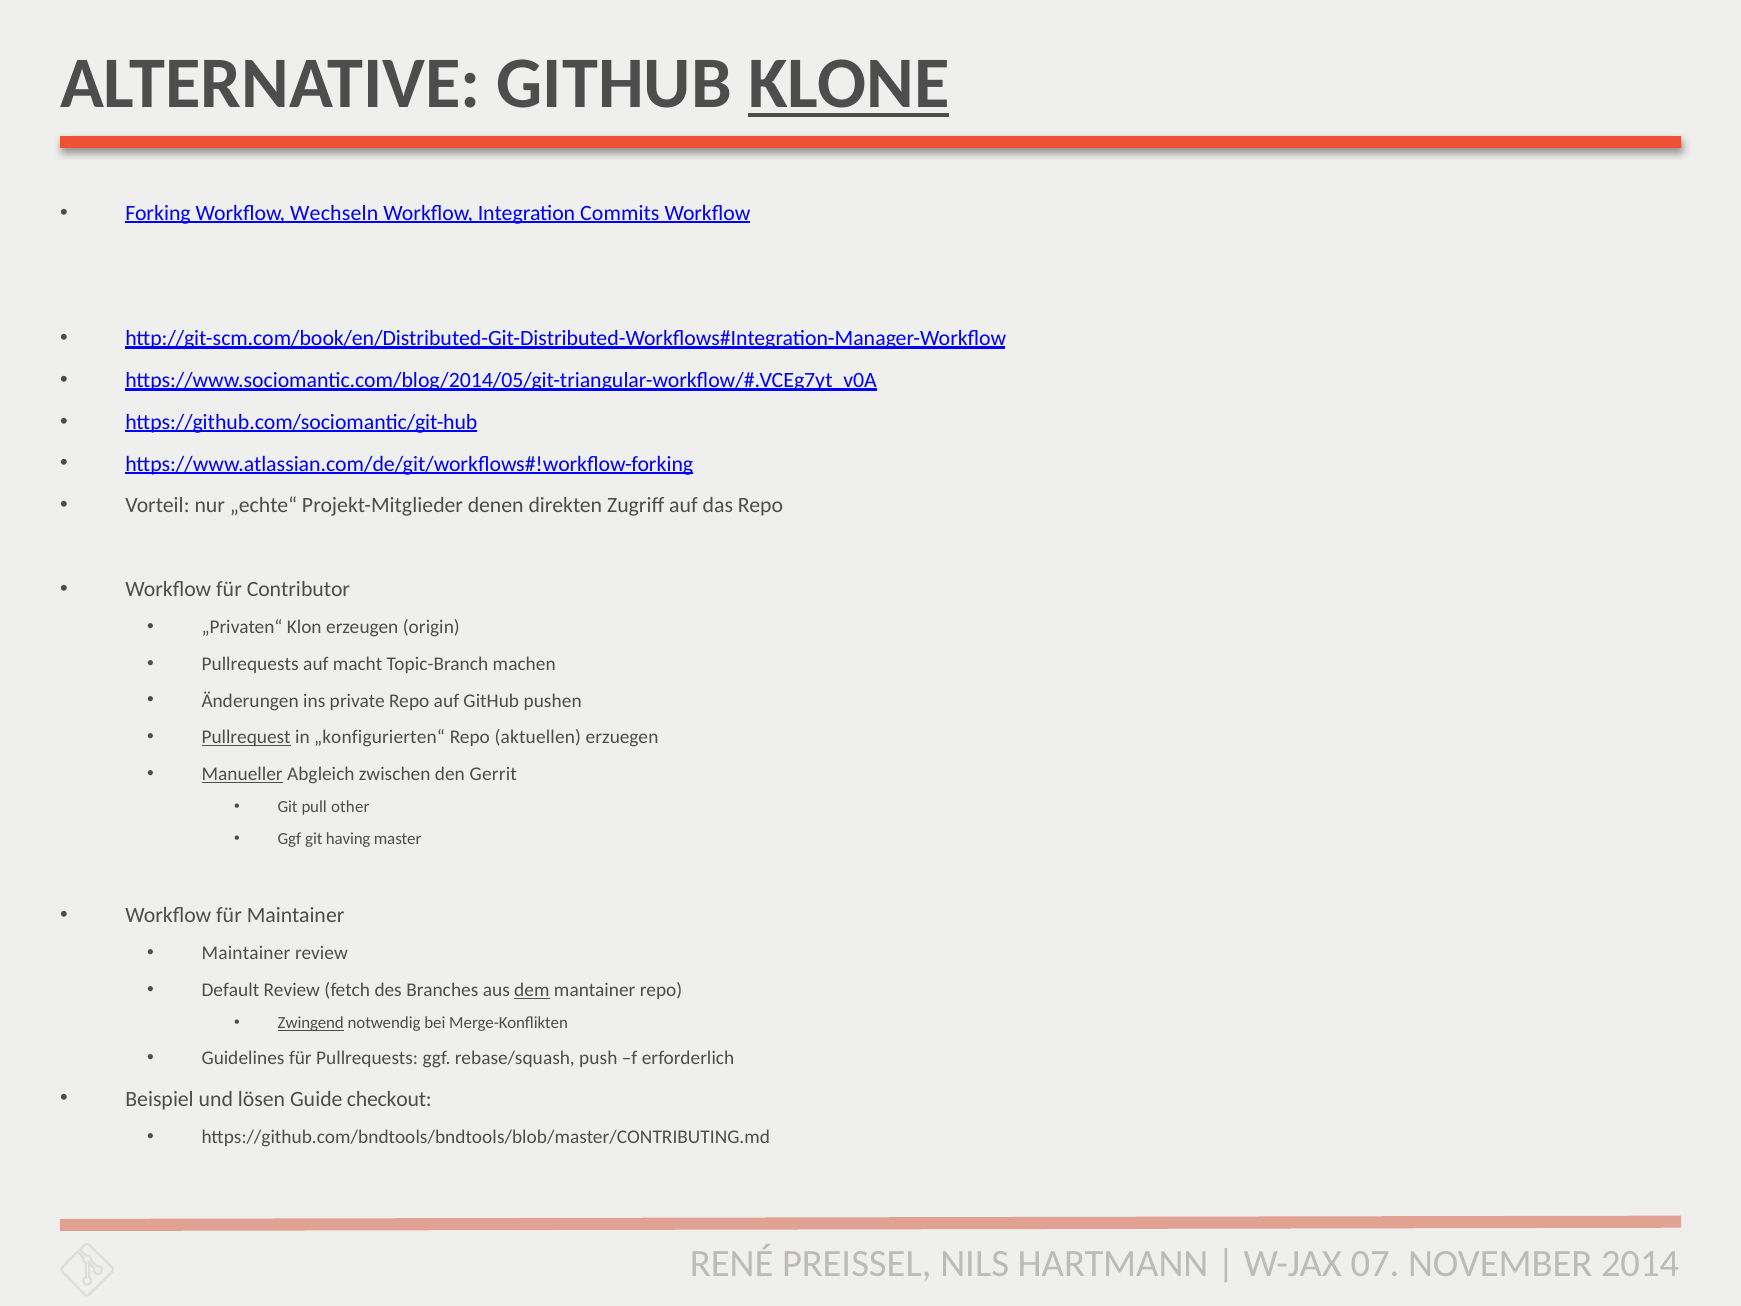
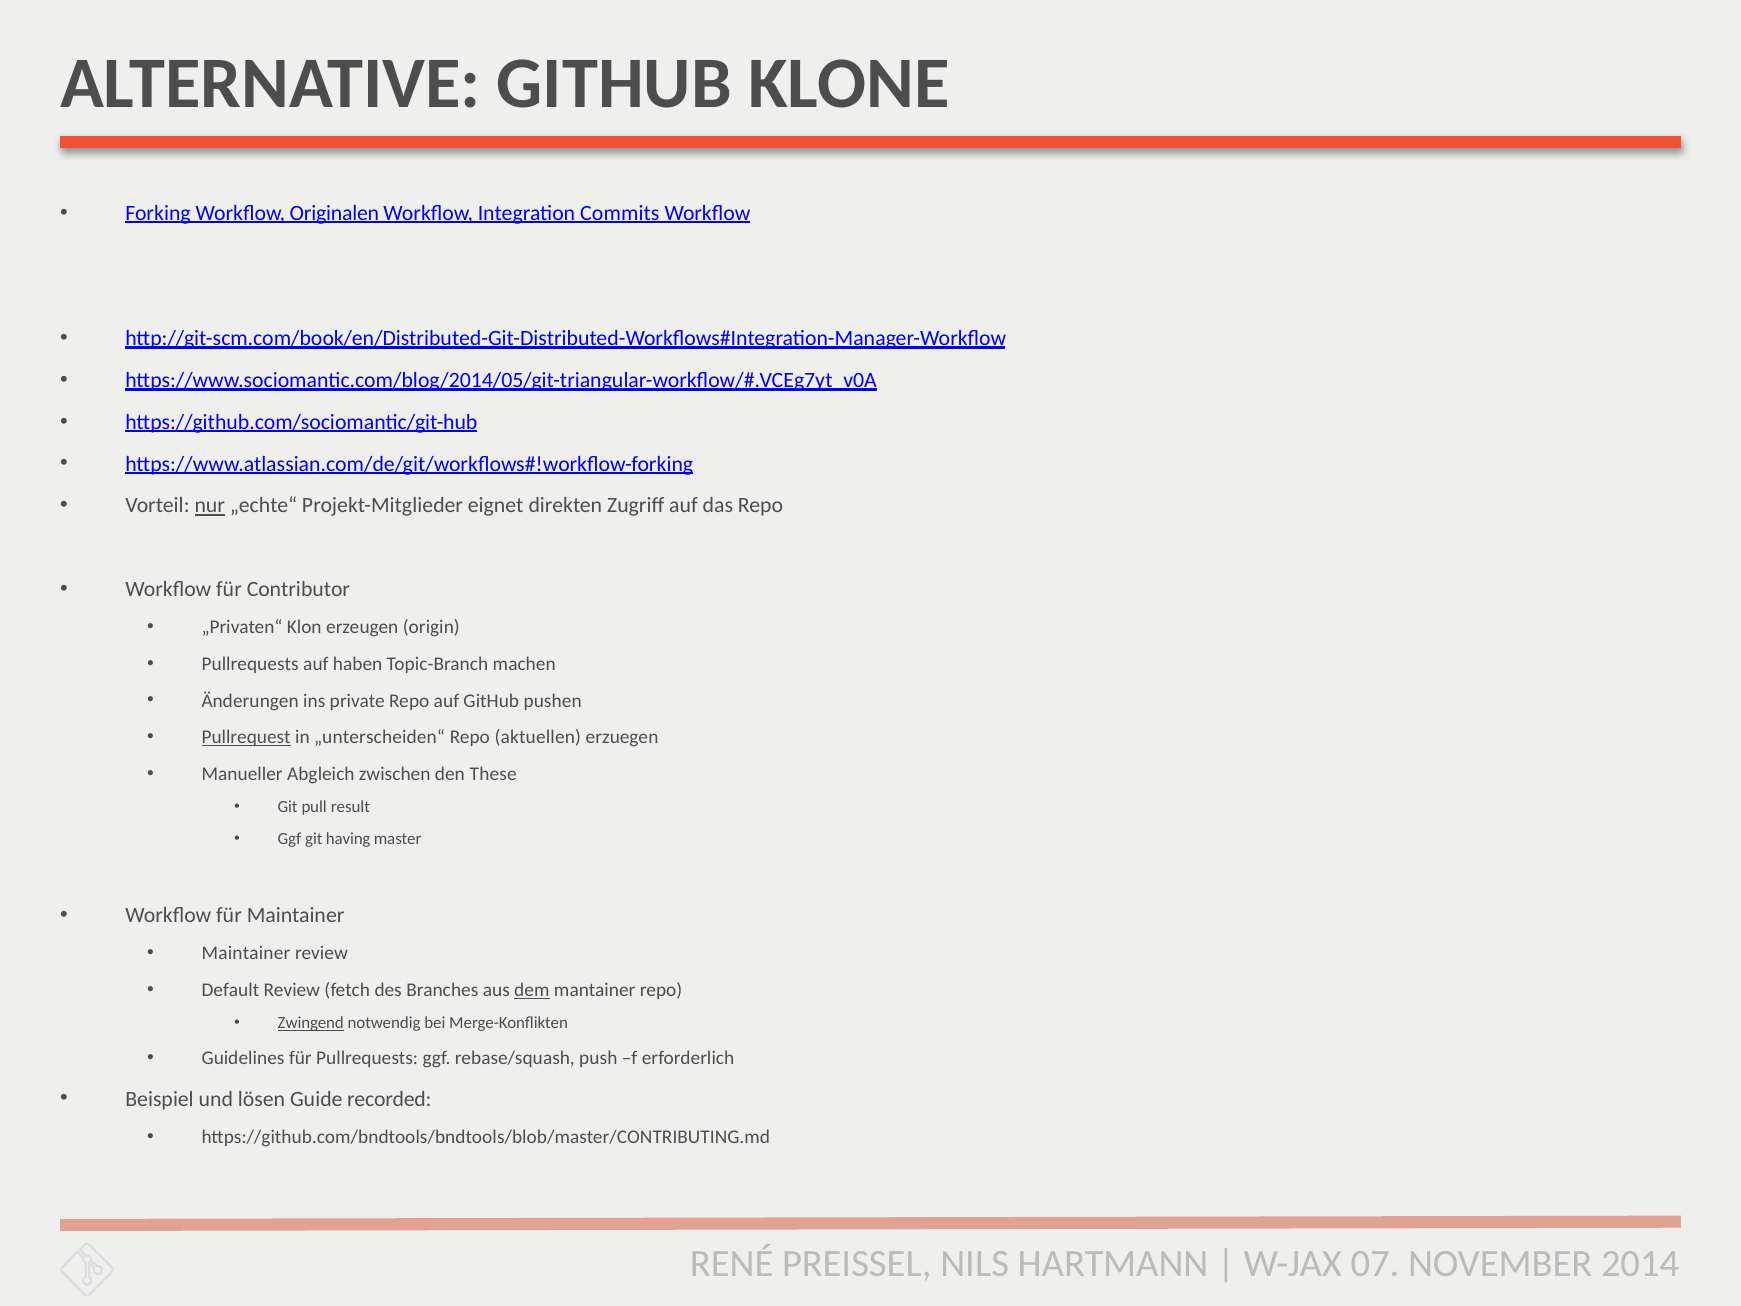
KLONE underline: present -> none (849, 84)
Wechseln: Wechseln -> Originalen (334, 213)
nur underline: none -> present (210, 506)
denen: denen -> eignet (496, 506)
macht: macht -> haben (358, 664)
„konfigurierten“: „konfigurierten“ -> „unterscheiden“ (380, 737)
Manueller underline: present -> none (242, 774)
Gerrit: Gerrit -> These (493, 774)
other: other -> result (350, 807)
checkout: checkout -> recorded (389, 1099)
